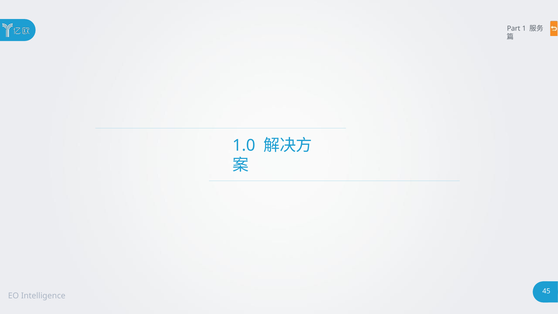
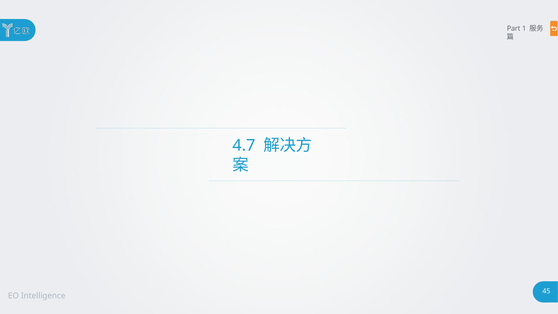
1.0: 1.0 -> 4.7 (244, 145)
